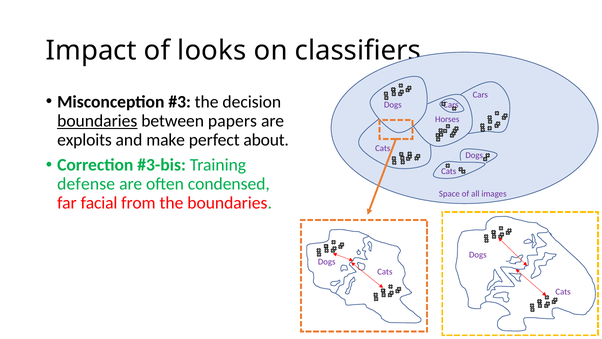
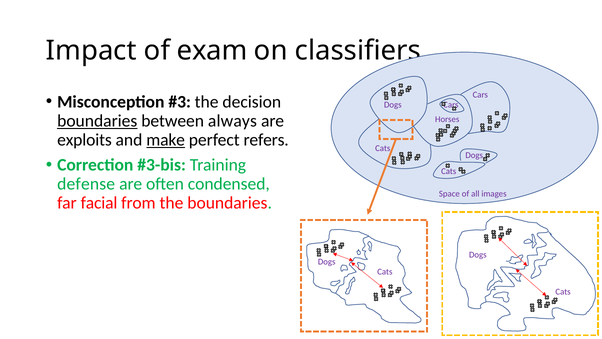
looks: looks -> exam (212, 51)
papers: papers -> always (232, 121)
make underline: none -> present (166, 140)
about: about -> refers (266, 140)
